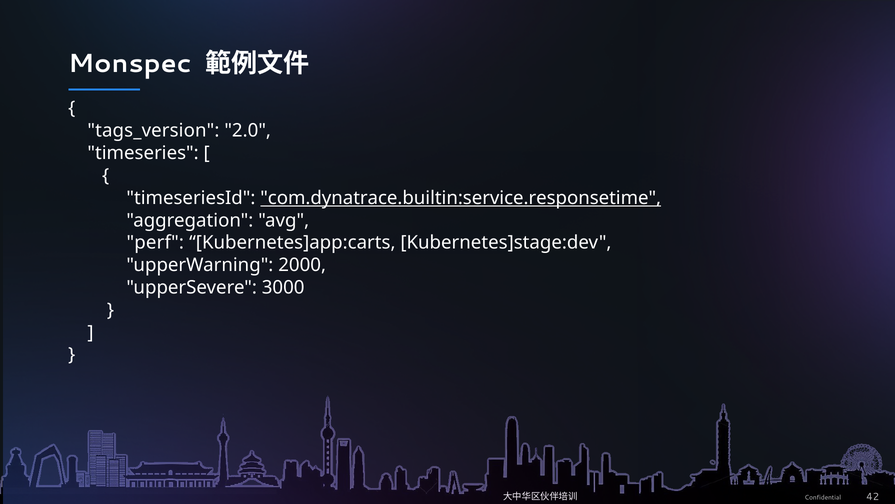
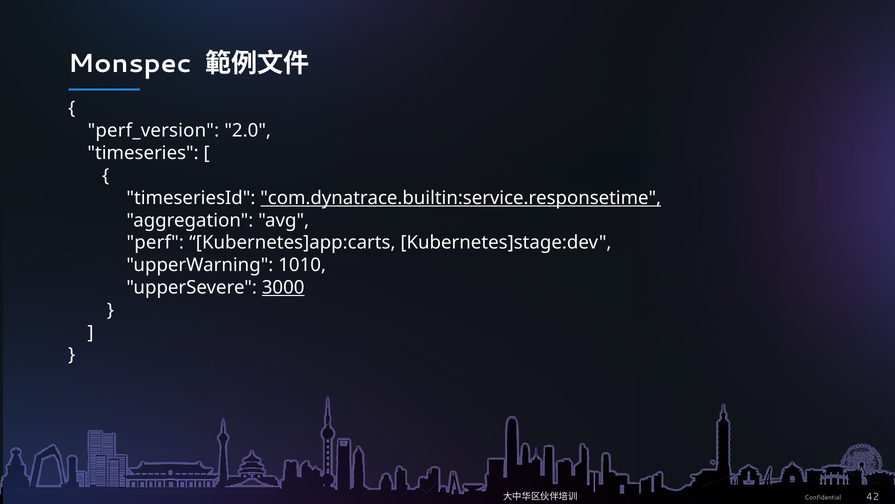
tags_version: tags_version -> perf_version (153, 131)
2000: 2000 -> 1010 (302, 265)
3000 underline: none -> present (283, 287)
